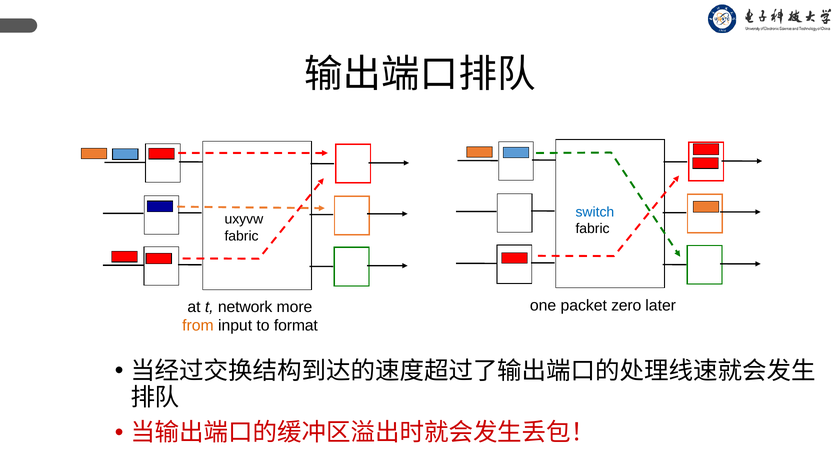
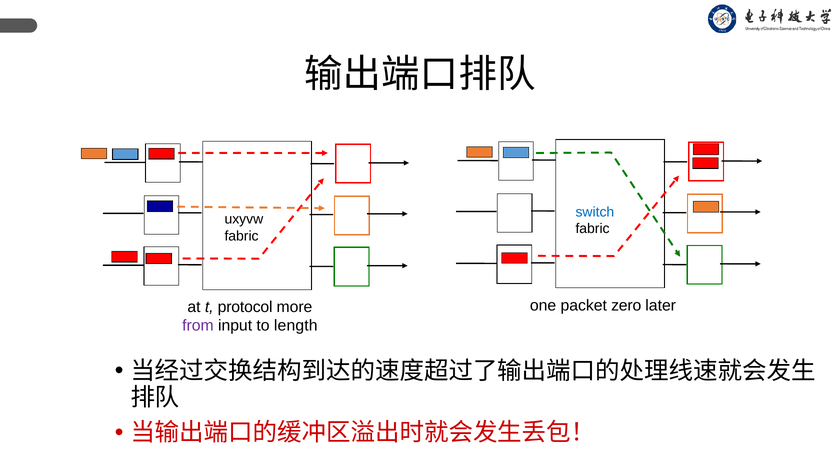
network: network -> protocol (245, 307)
from colour: orange -> purple (198, 325)
format: format -> length (296, 325)
